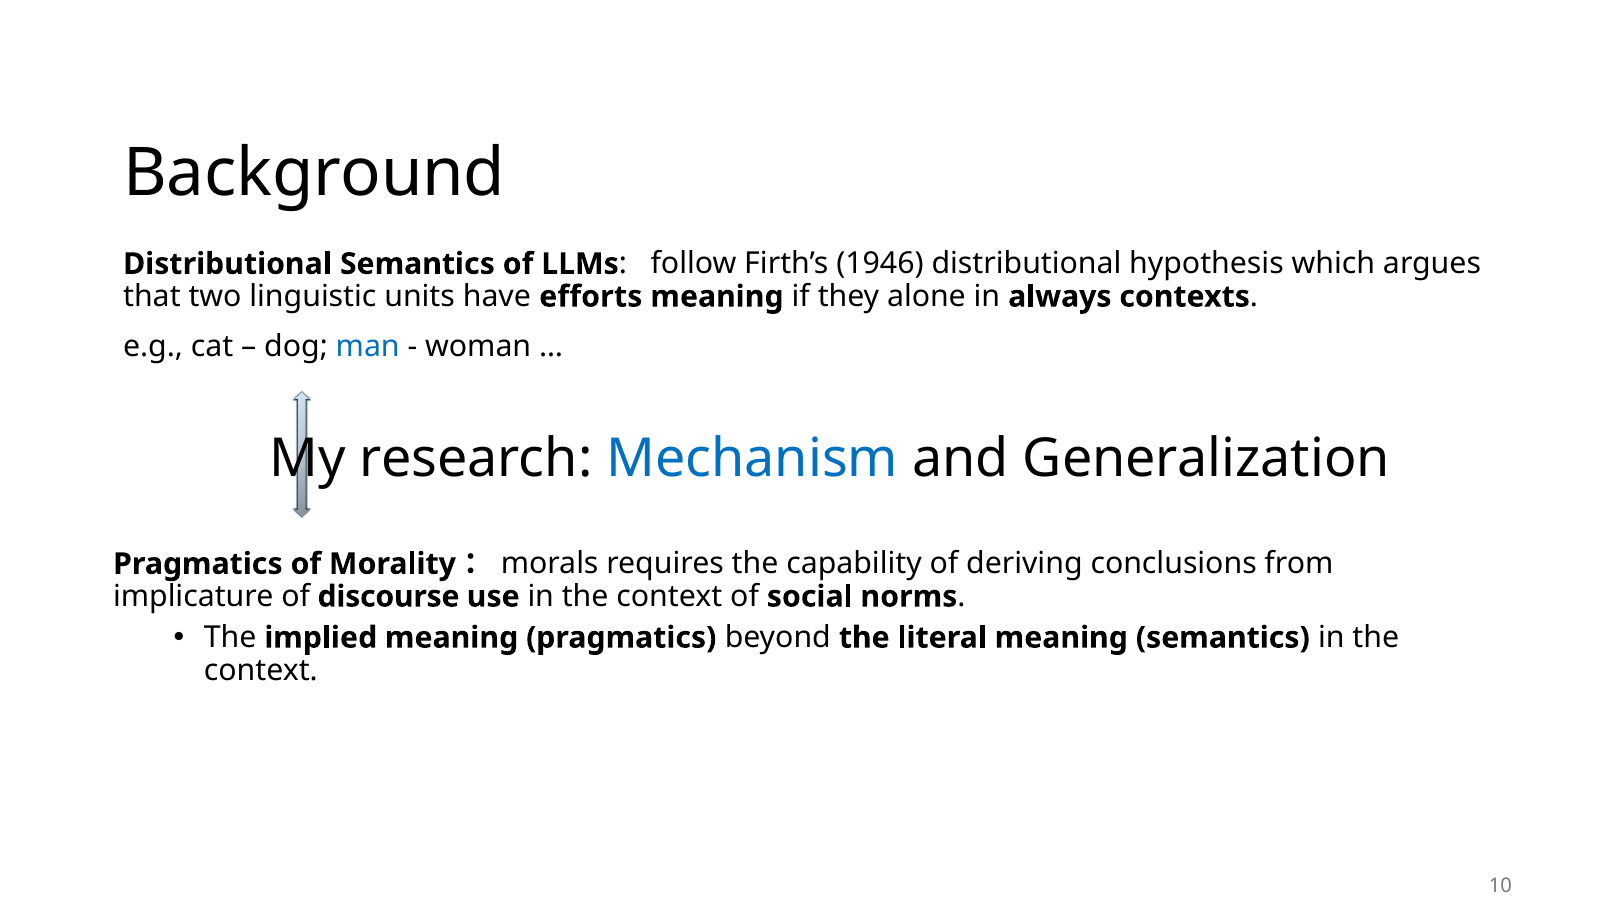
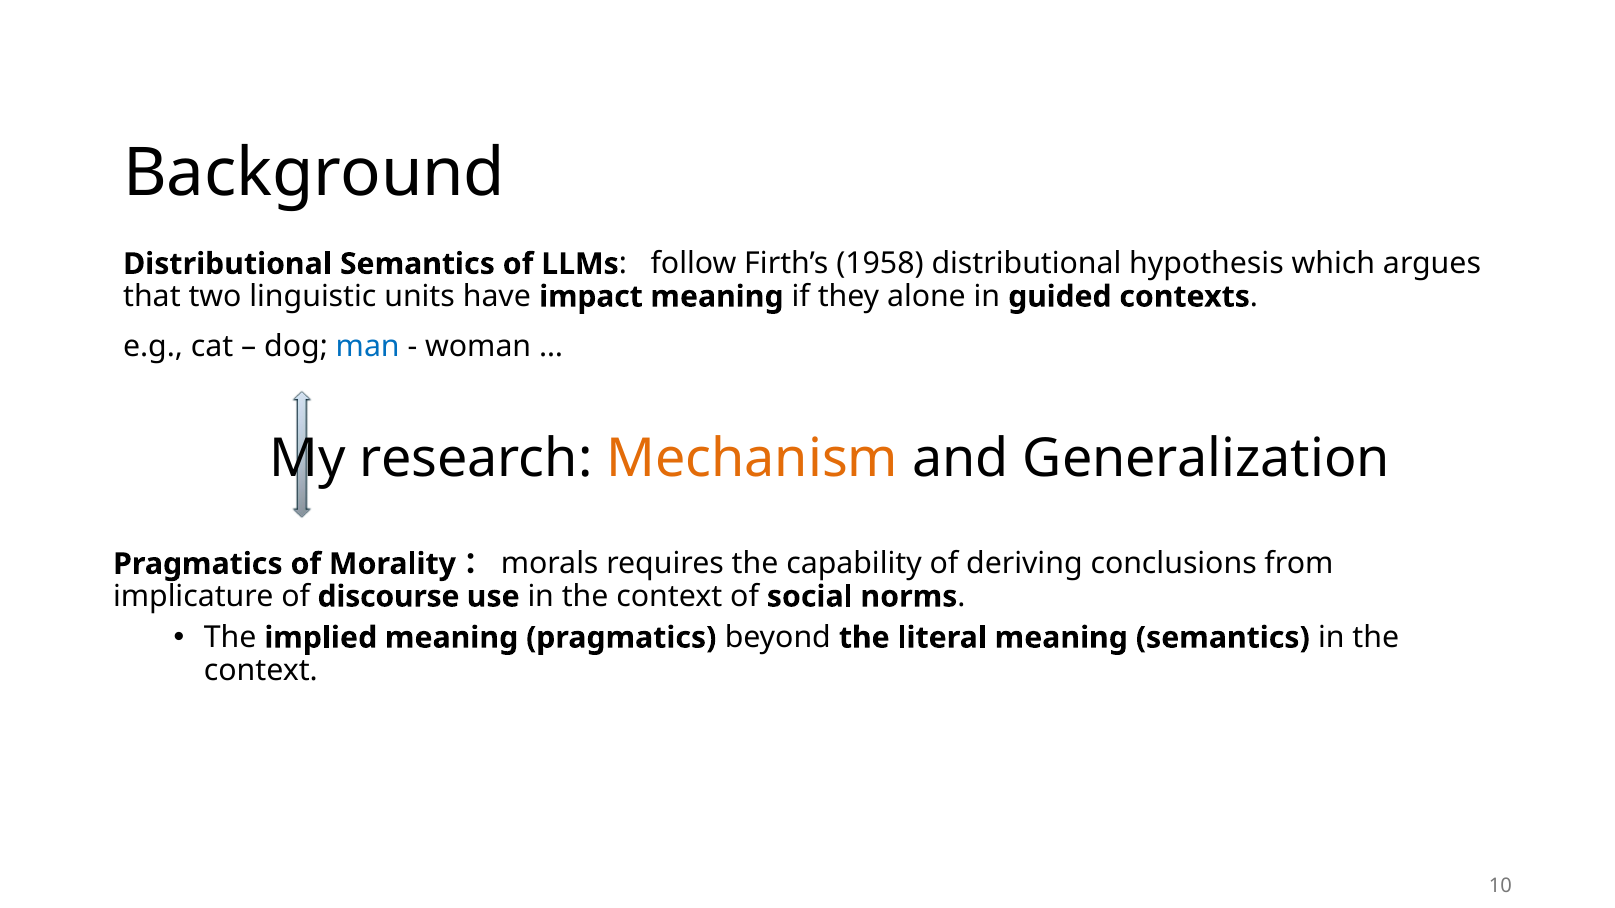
1946: 1946 -> 1958 (880, 264)
efforts: efforts -> impact (591, 297)
always: always -> guided (1060, 297)
Mechanism colour: blue -> orange (752, 459)
